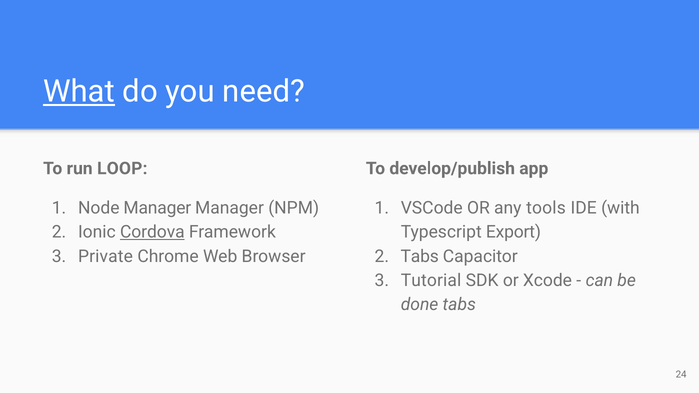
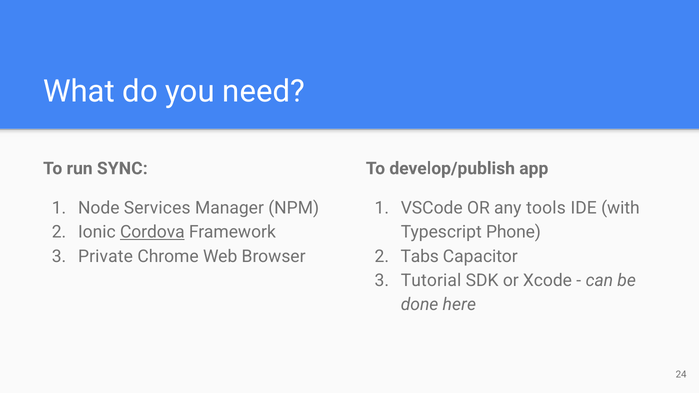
What underline: present -> none (79, 92)
LOOP: LOOP -> SYNC (122, 169)
Node Manager: Manager -> Services (157, 208)
Export: Export -> Phone (513, 232)
done tabs: tabs -> here (459, 305)
